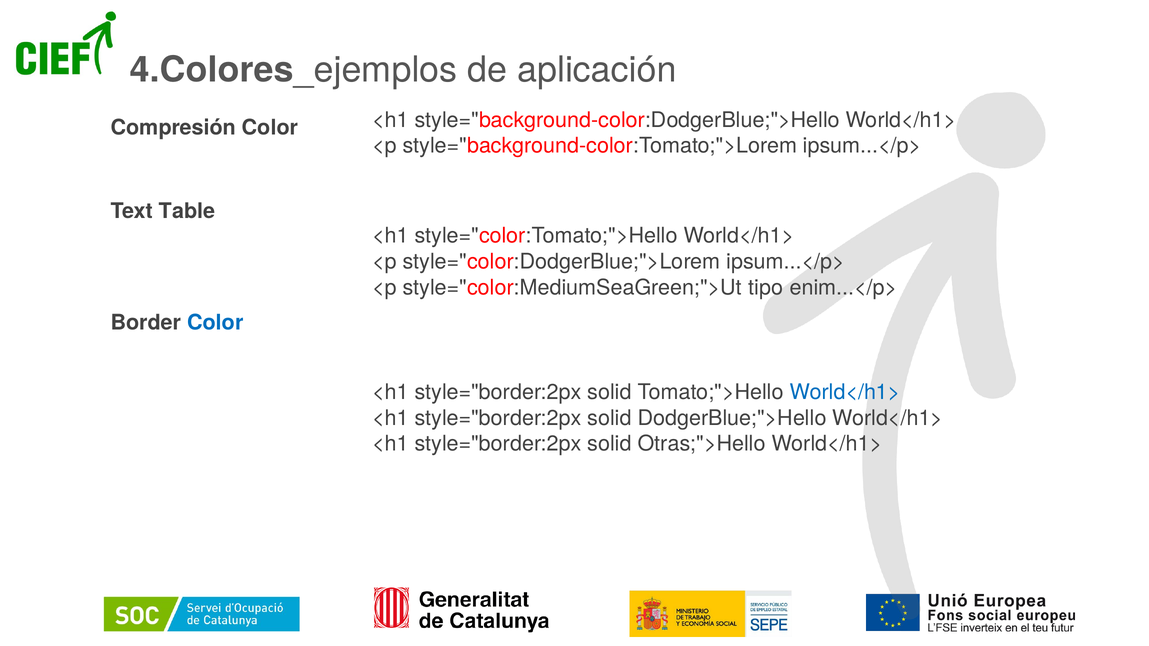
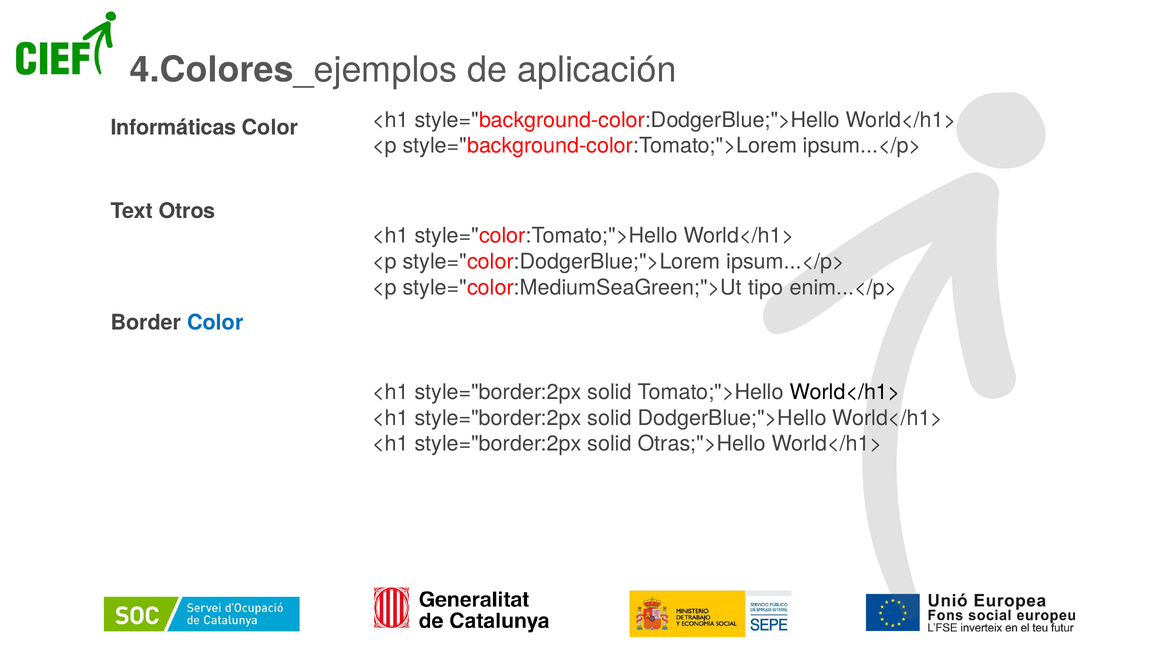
Compresión: Compresión -> Informáticas (173, 128)
Table: Table -> Otros (187, 211)
World</h1> colour: blue -> black (845, 392)
